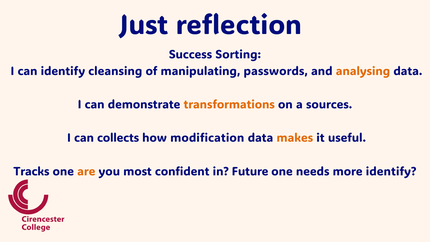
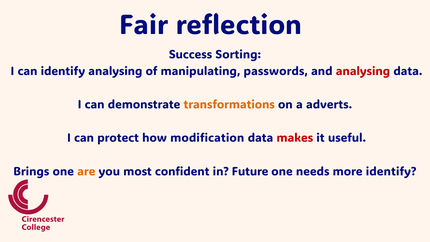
Just: Just -> Fair (144, 25)
identify cleansing: cleansing -> analysing (115, 71)
analysing colour: orange -> red (363, 71)
sources: sources -> adverts (329, 105)
collects: collects -> protect (118, 138)
makes colour: orange -> red (295, 138)
Tracks: Tracks -> Brings (31, 171)
